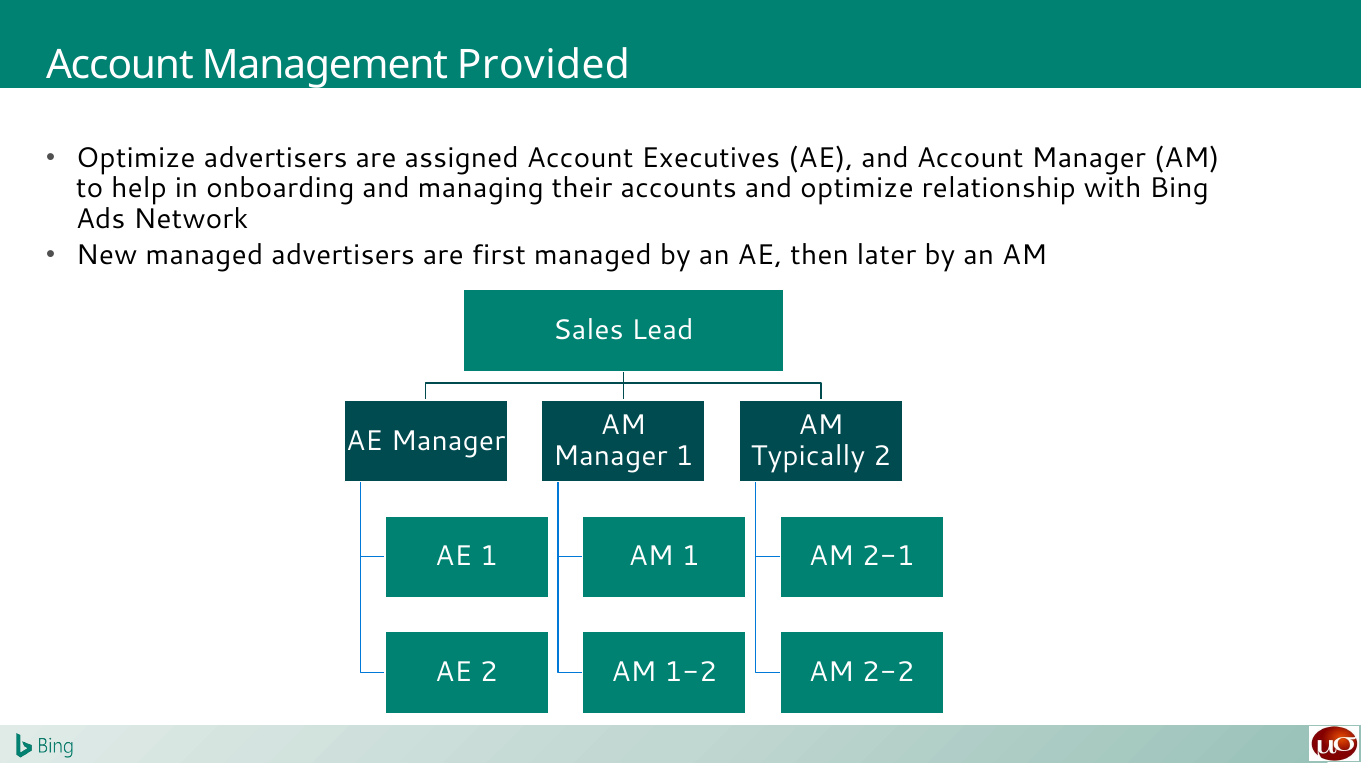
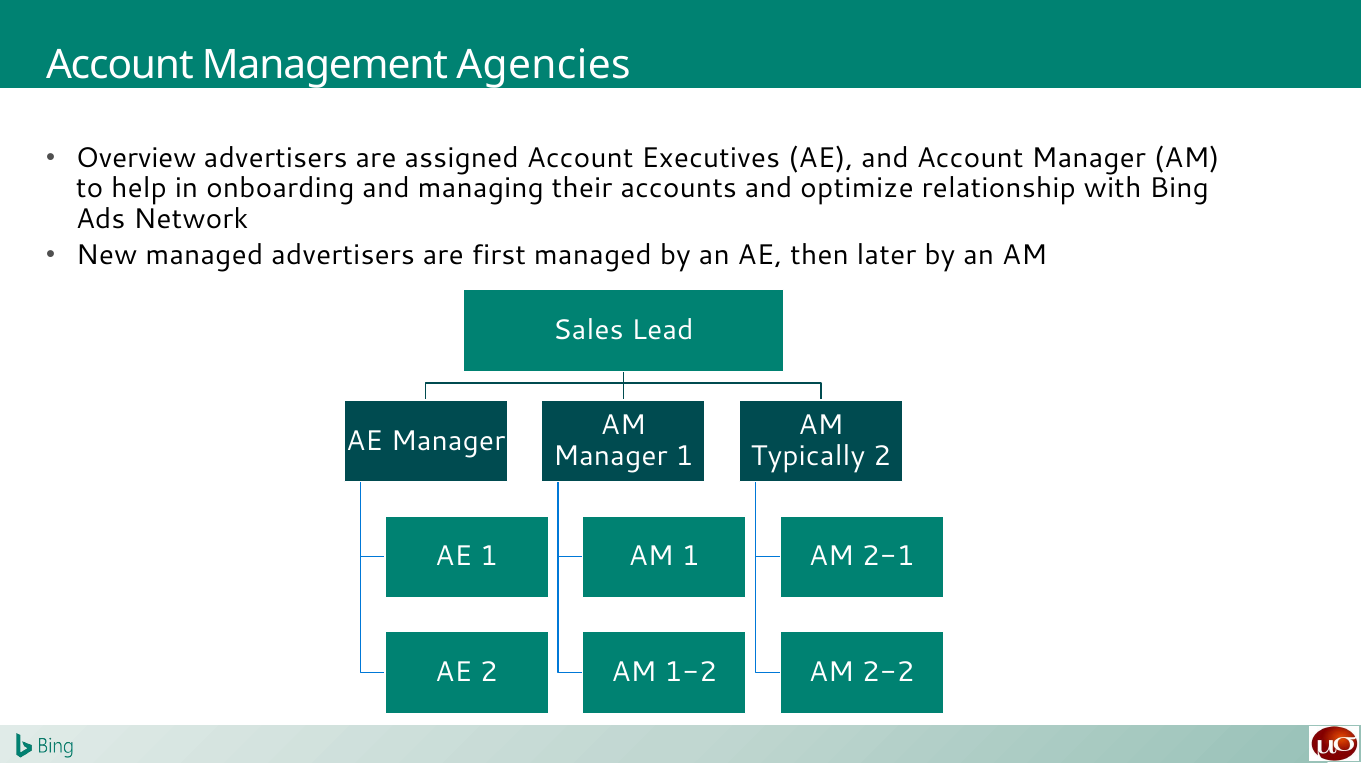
Provided: Provided -> Agencies (543, 65)
Optimize: Optimize -> Overview (136, 158)
